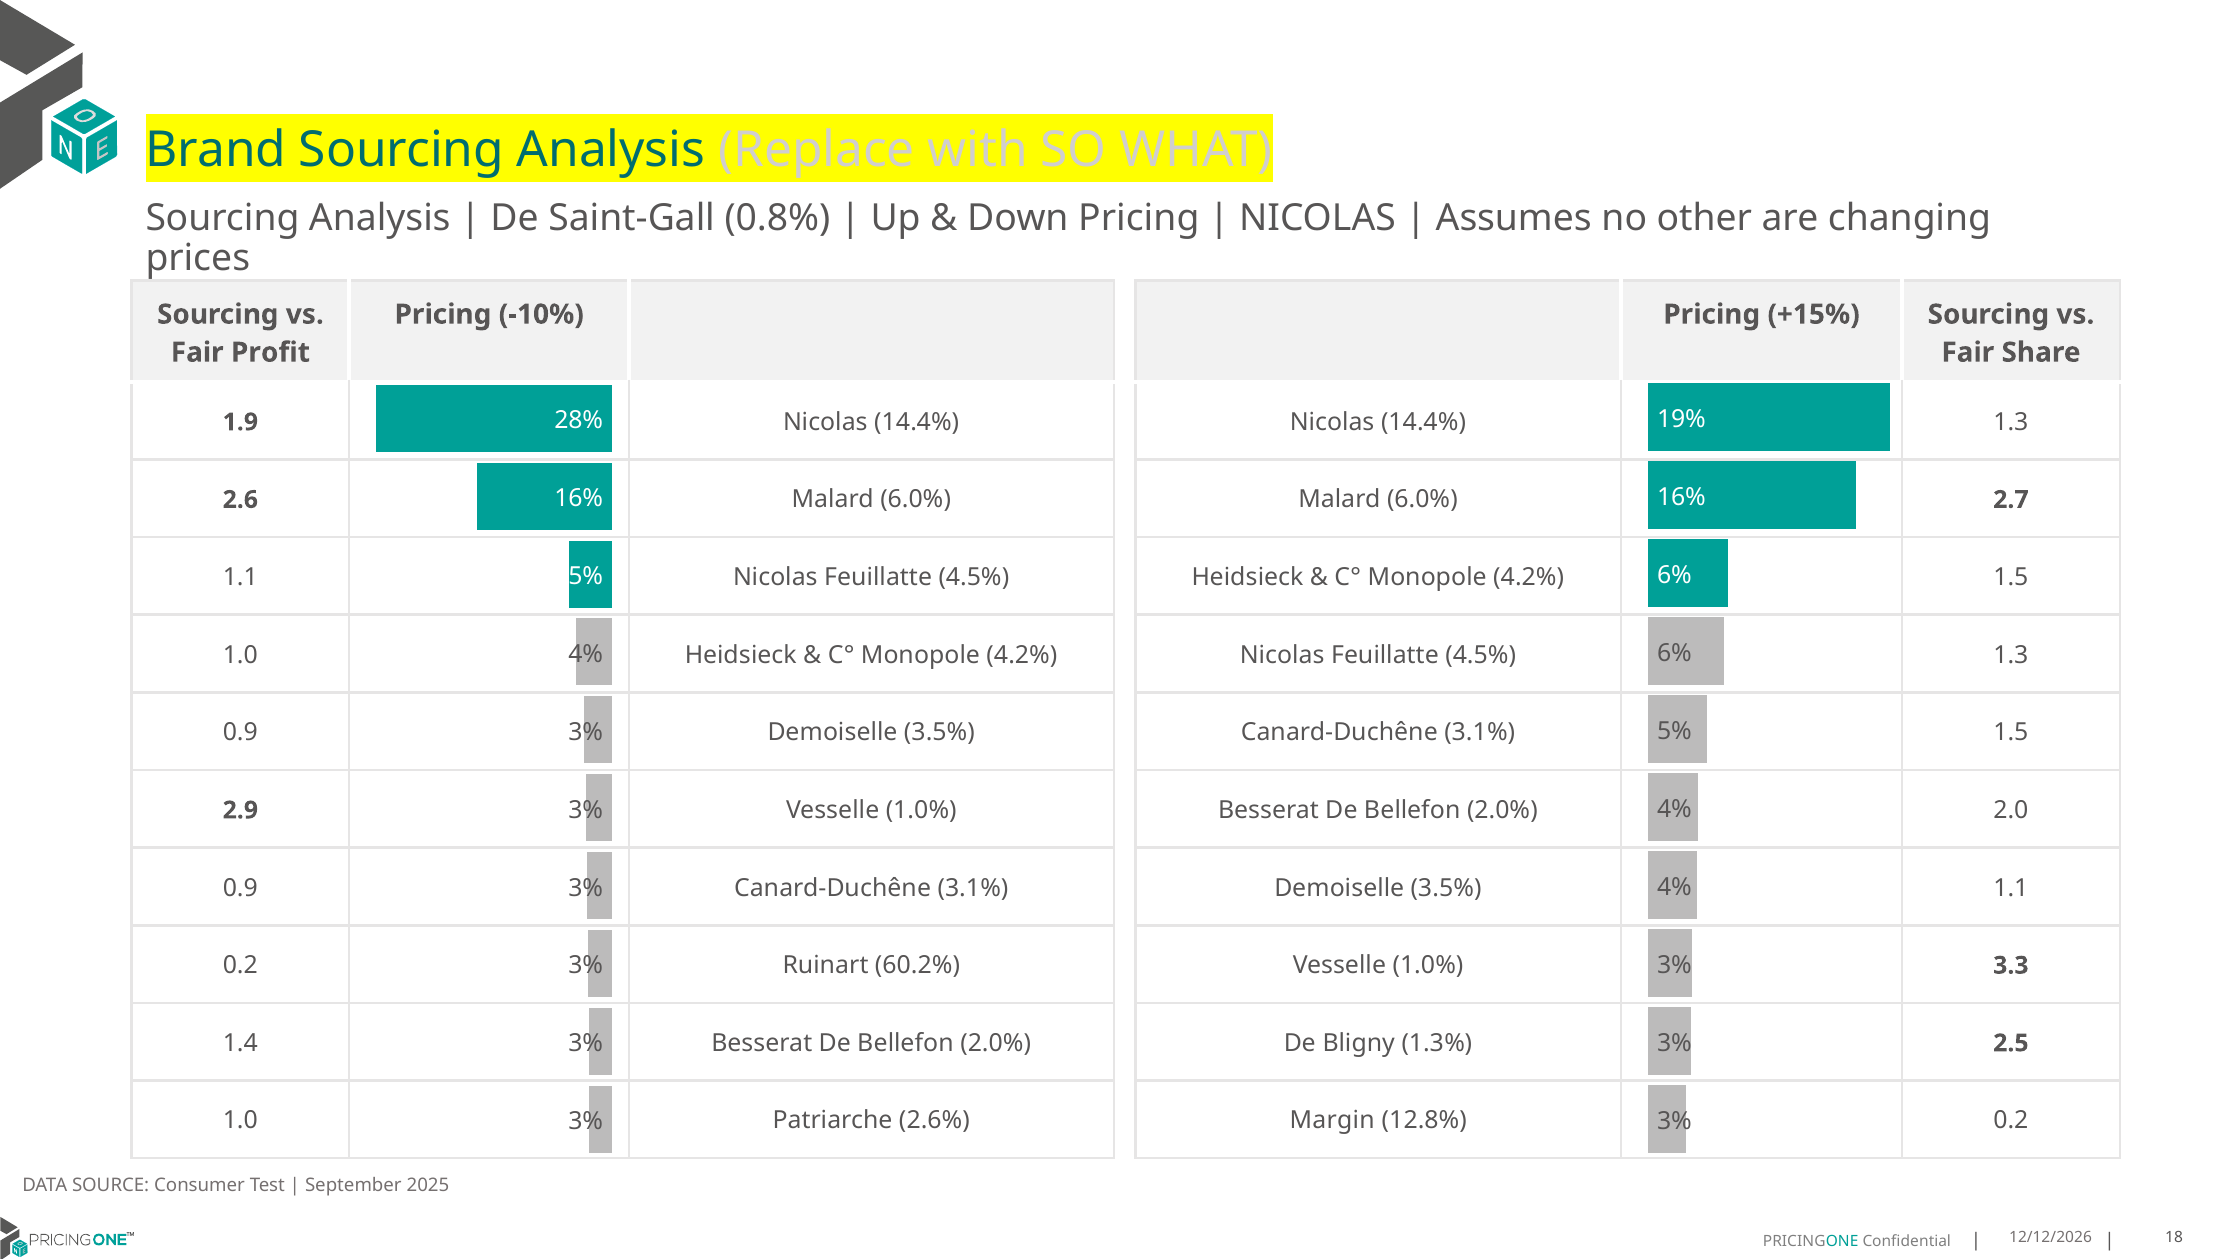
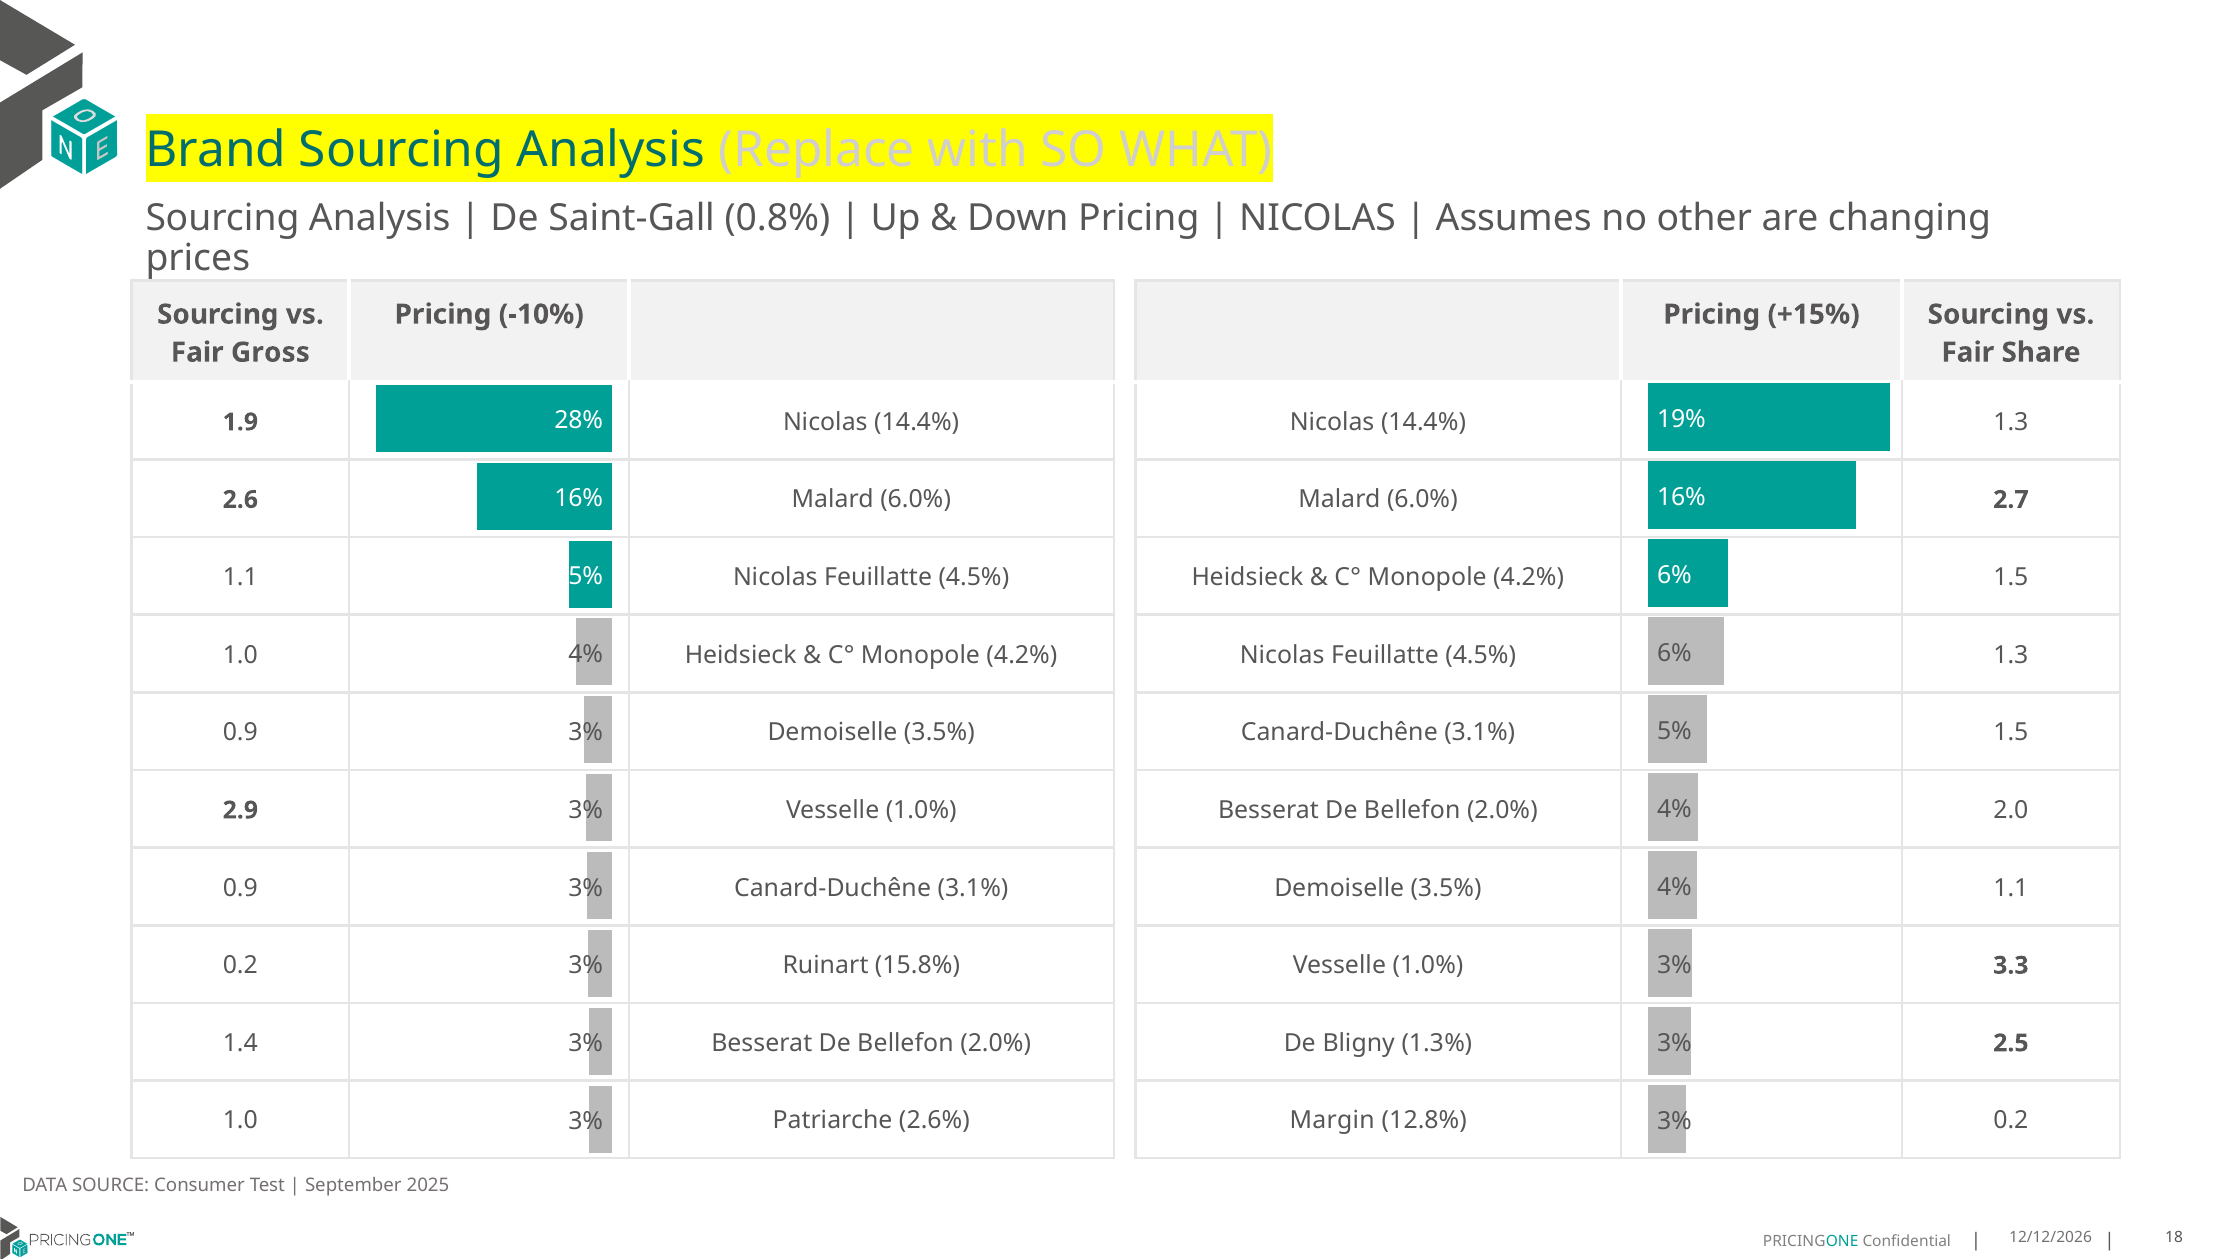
Profit: Profit -> Gross (270, 352)
60.2%: 60.2% -> 15.8% (917, 965)
